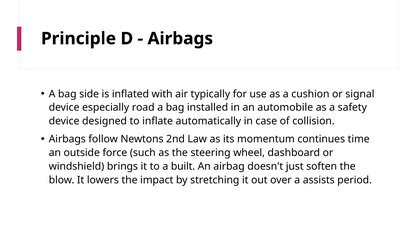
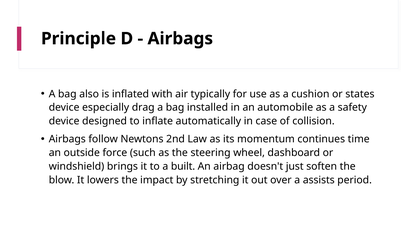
side: side -> also (89, 94)
signal: signal -> states (360, 94)
road: road -> drag (143, 108)
